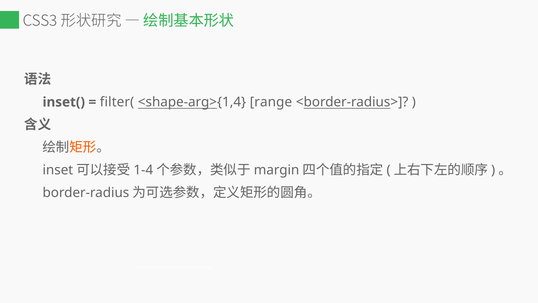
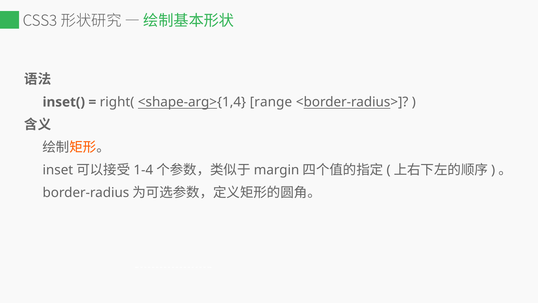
filter(: filter( -> right( (117, 102)
